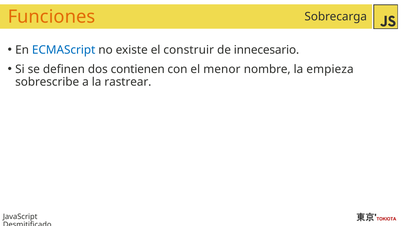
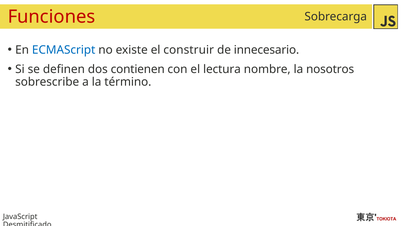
Funciones colour: orange -> red (51, 17)
menor: menor -> lectura (222, 69)
empieza: empieza -> nosotros (330, 69)
rastrear: rastrear -> término (128, 82)
